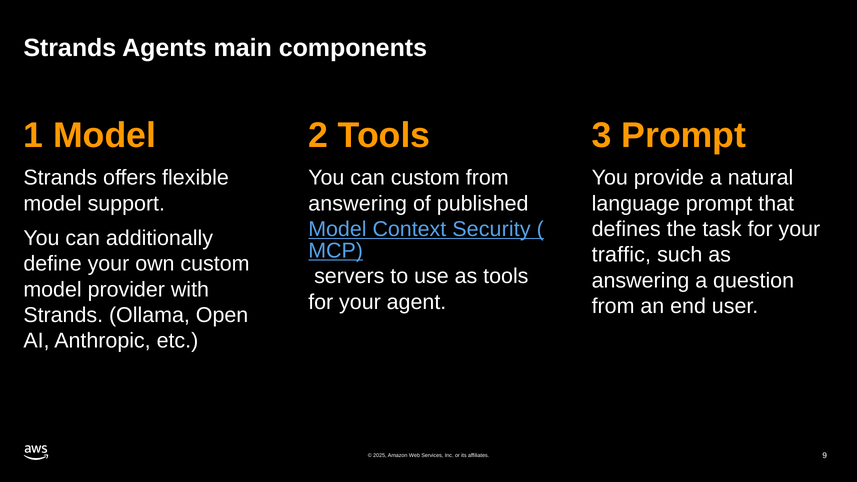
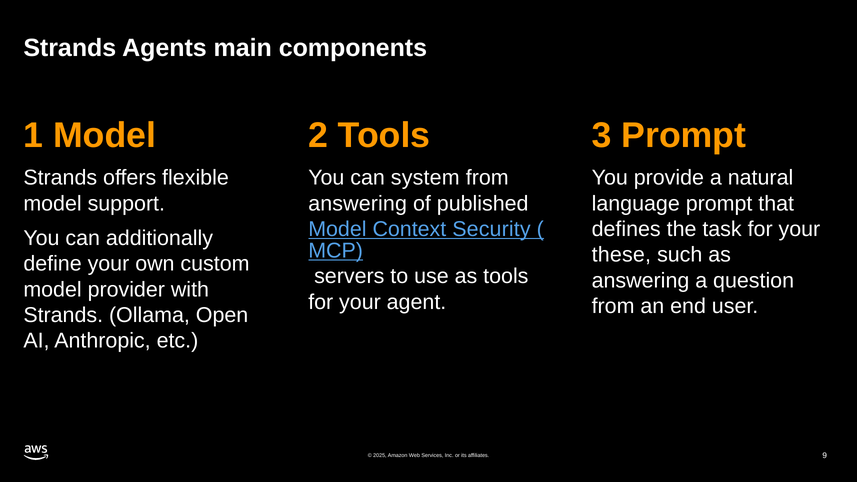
can custom: custom -> system (425, 178)
traffic: traffic -> these (621, 255)
